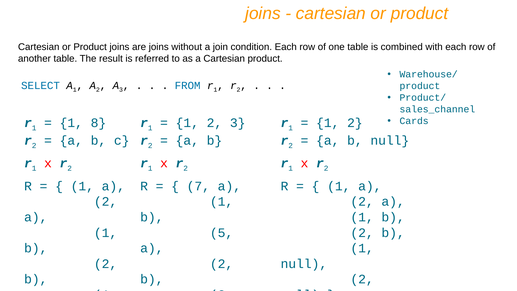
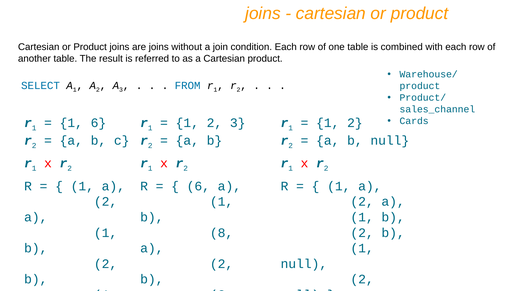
1 8: 8 -> 6 (98, 123)
7: 7 -> 6 (198, 186)
5: 5 -> 8 (222, 233)
